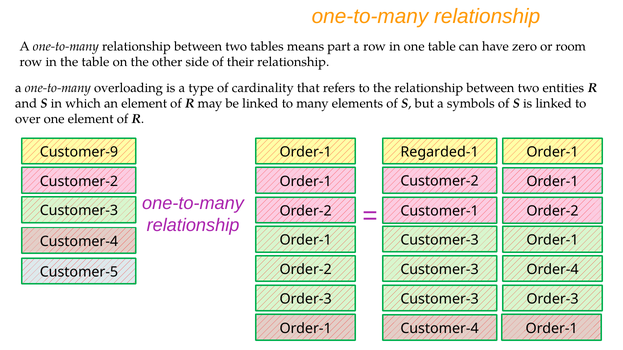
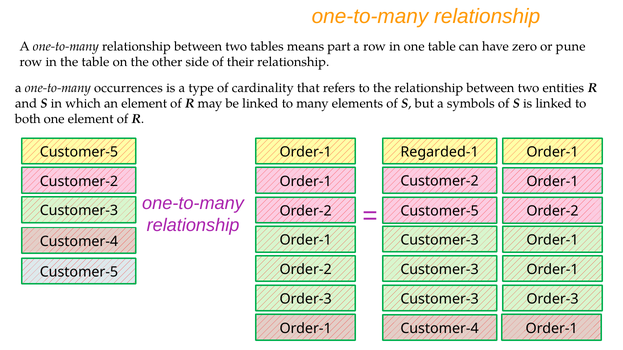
room: room -> pune (571, 46)
overloading: overloading -> occurrences (128, 88)
over: over -> both (28, 119)
Customer-9: Customer-9 -> Customer-5 (79, 152)
Customer-1: Customer-1 -> Customer-5 (440, 211)
Order-4: Order-4 -> Order-1 (553, 270)
